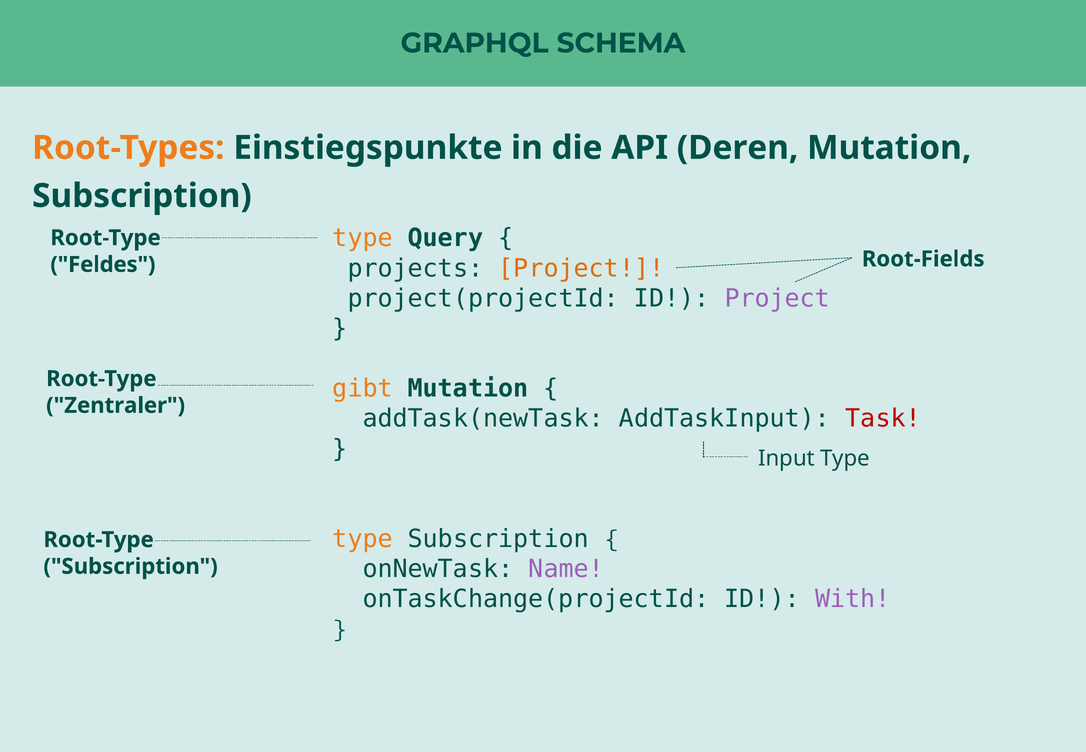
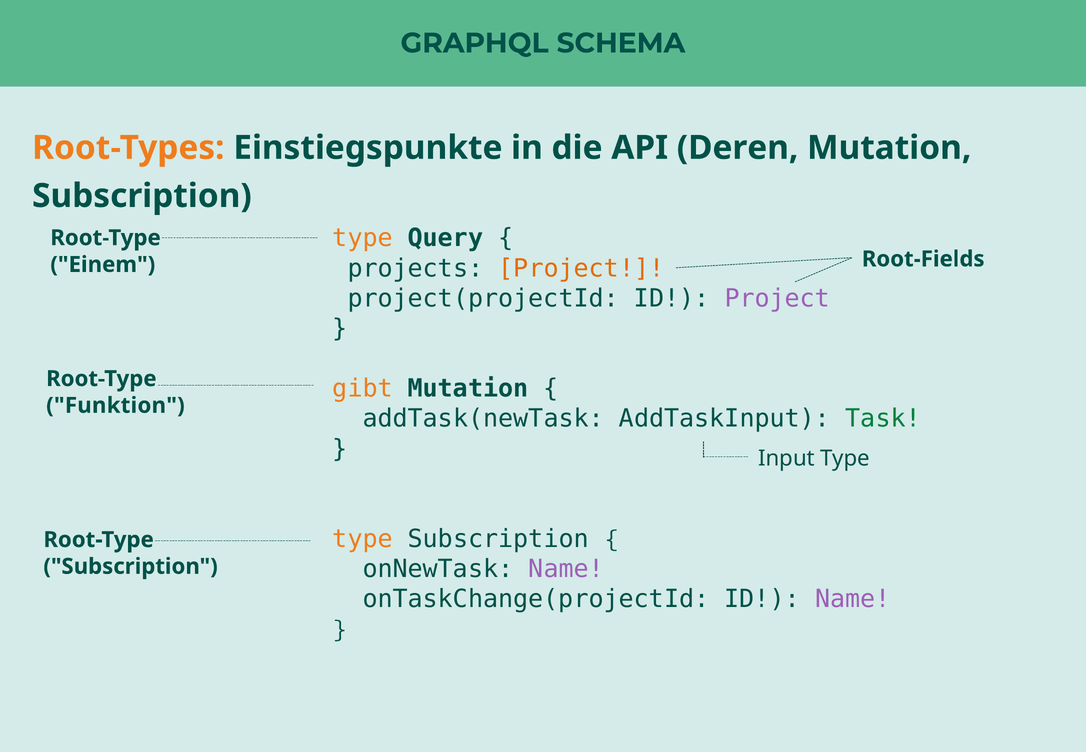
Feldes: Feldes -> Einem (103, 264)
Zentraler: Zentraler -> Funktion (115, 405)
Task colour: red -> green (883, 419)
ID With: With -> Name (853, 599)
